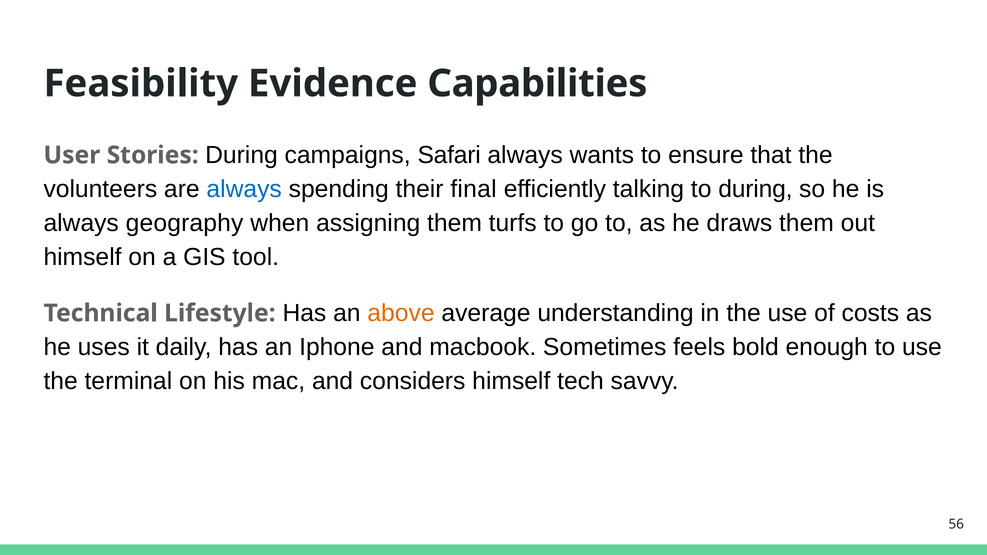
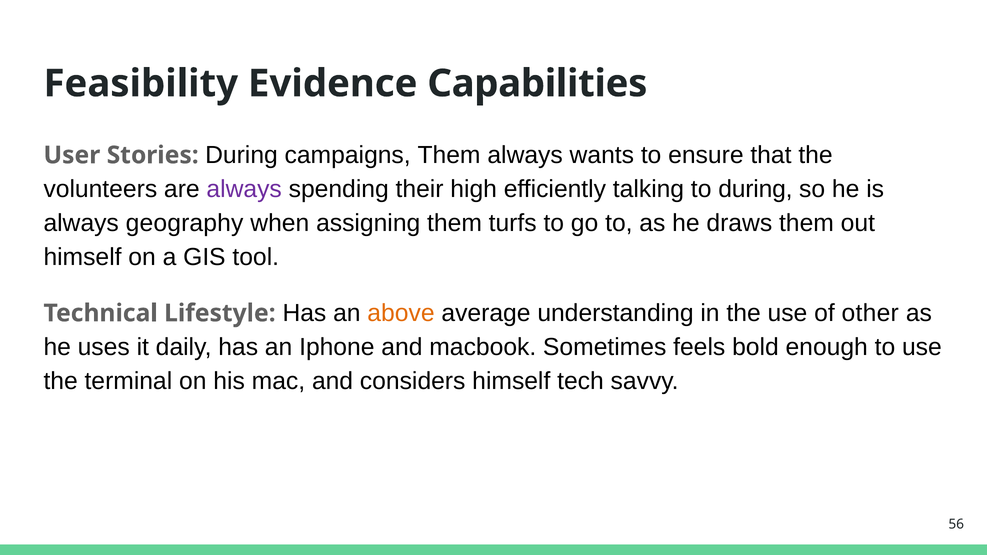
campaigns Safari: Safari -> Them (449, 155)
always colour: blue -> purple (244, 189)
final: final -> high (474, 189)
costs: costs -> other (870, 313)
